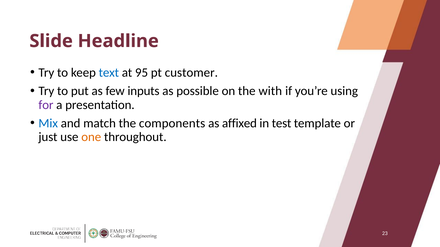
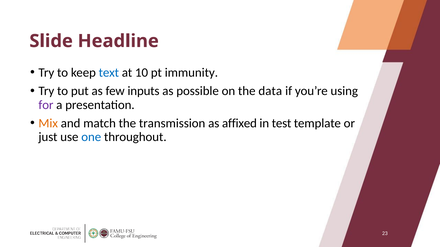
95: 95 -> 10 (142, 73)
customer: customer -> immunity (191, 73)
with: with -> data (270, 91)
Mix colour: blue -> orange (48, 124)
components: components -> transmission (172, 124)
one colour: orange -> blue (91, 137)
